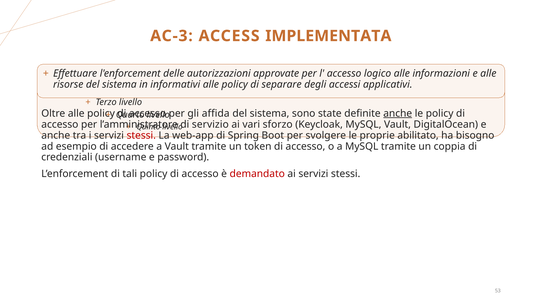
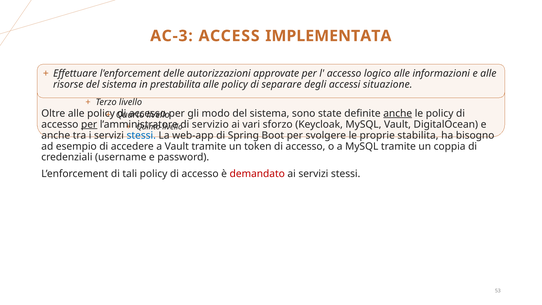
informativi: informativi -> prestabilita (175, 84)
applicativi: applicativi -> situazione (388, 84)
affida: affida -> modo (216, 113)
per underline: none -> present (89, 124)
stessi colour: red -> blue (141, 135)
abilitato: abilitato -> stabilita (418, 135)
